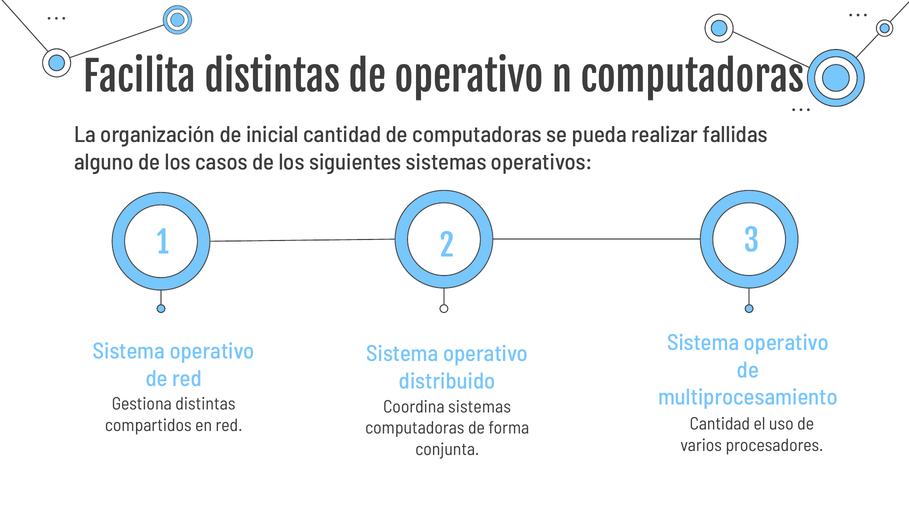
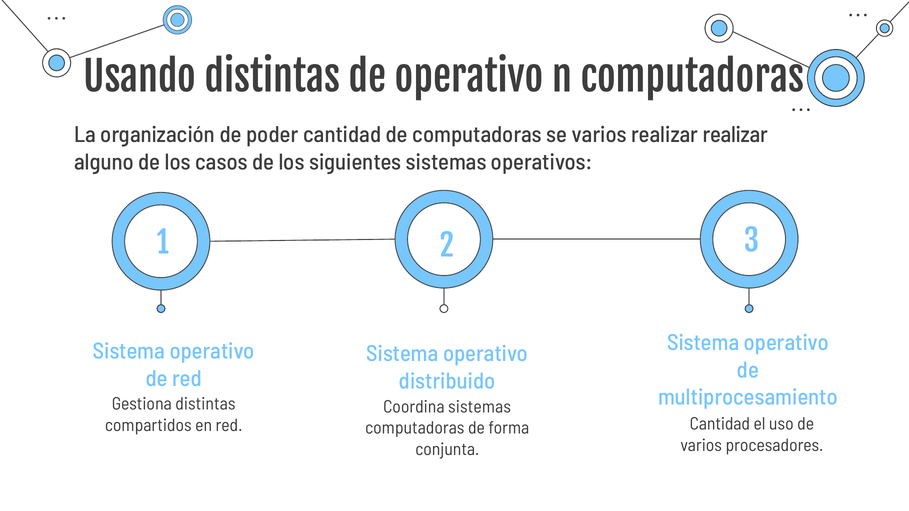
Facilita: Facilita -> Usando (140, 78)
inicial: inicial -> poder (272, 135)
se pueda: pueda -> varios (599, 135)
realizar fallidas: fallidas -> realizar (735, 135)
